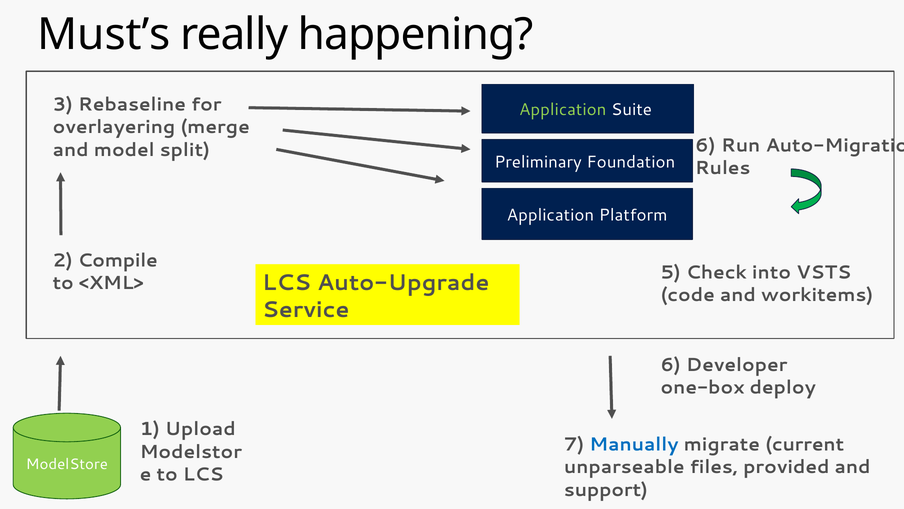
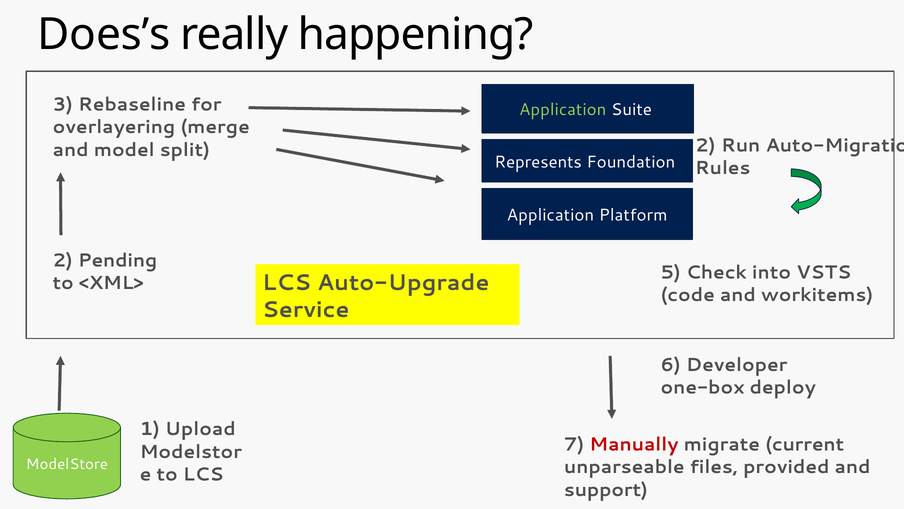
Must’s: Must’s -> Does’s (104, 35)
split 6: 6 -> 2 (705, 145)
Preliminary: Preliminary -> Represents (538, 162)
Compile: Compile -> Pending (118, 260)
Manually colour: blue -> red (634, 444)
